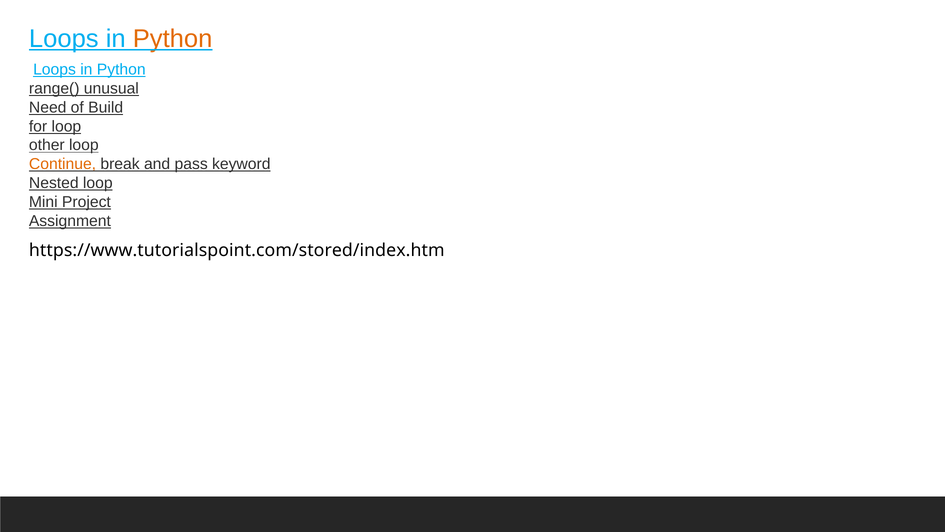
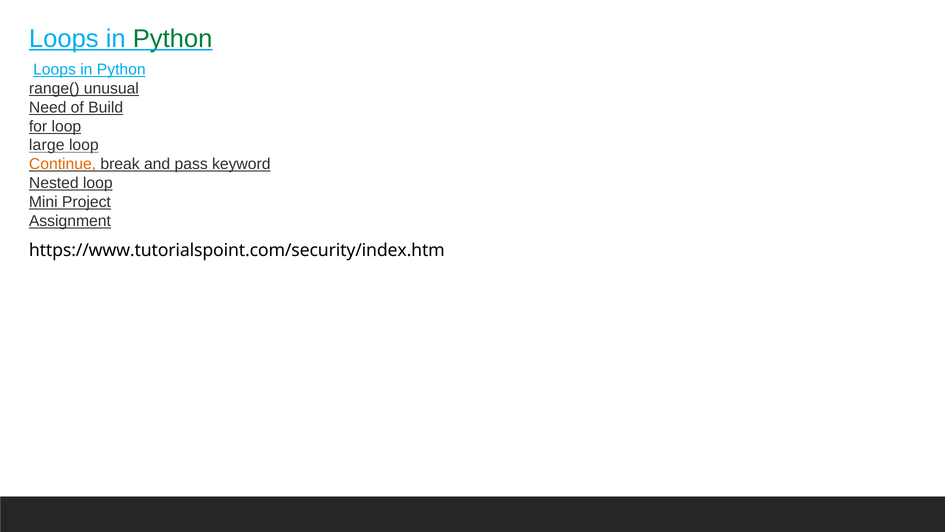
Python colour: orange -> green (173, 39)
other: other -> large (47, 145)
https://www.tutorialspoint.com/stored/index.htm: https://www.tutorialspoint.com/stored/index.htm -> https://www.tutorialspoint.com/security/index.htm (237, 250)
